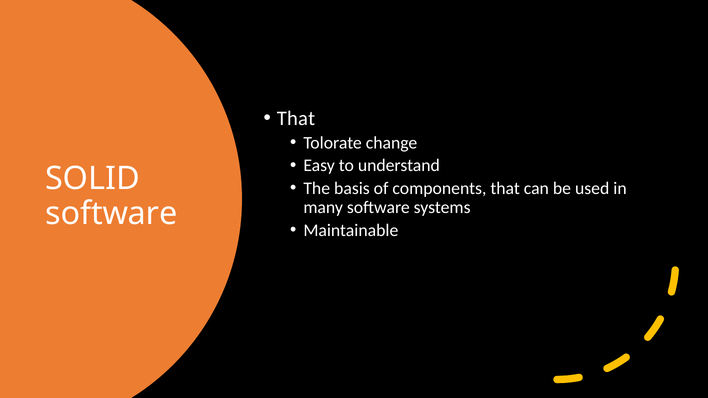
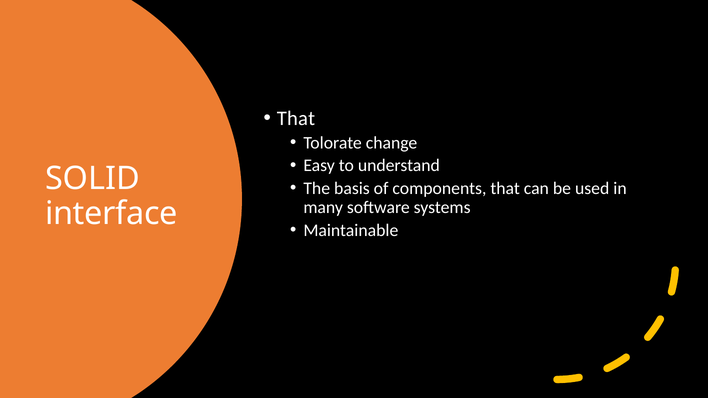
software: software -> interface (111, 214)
